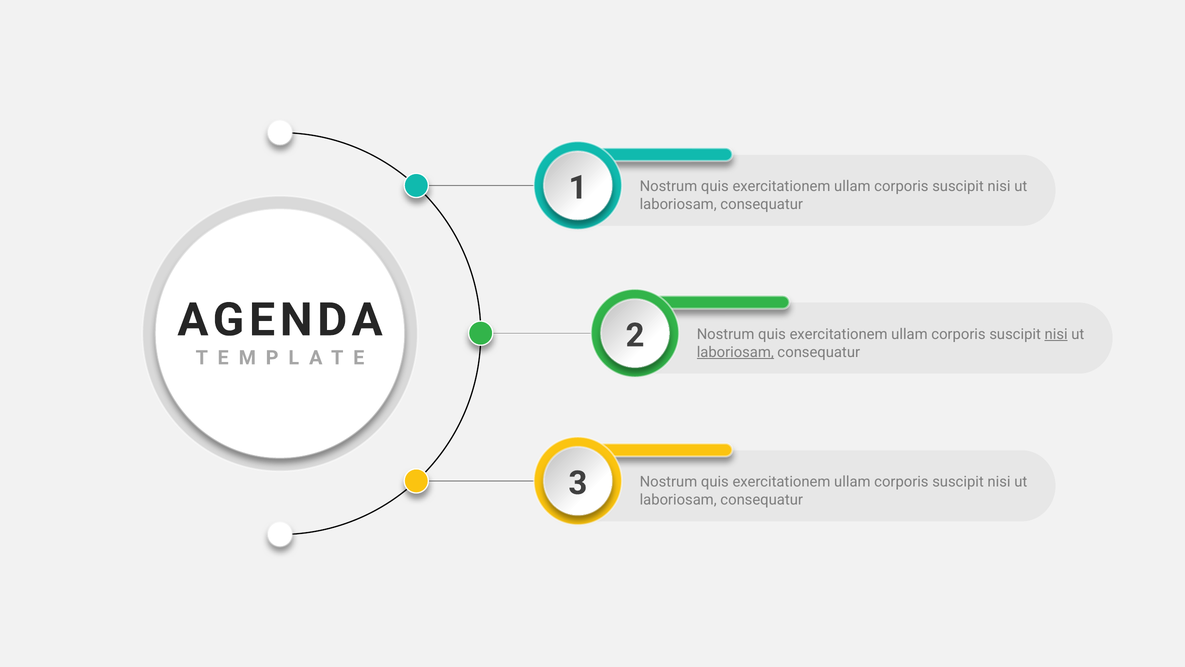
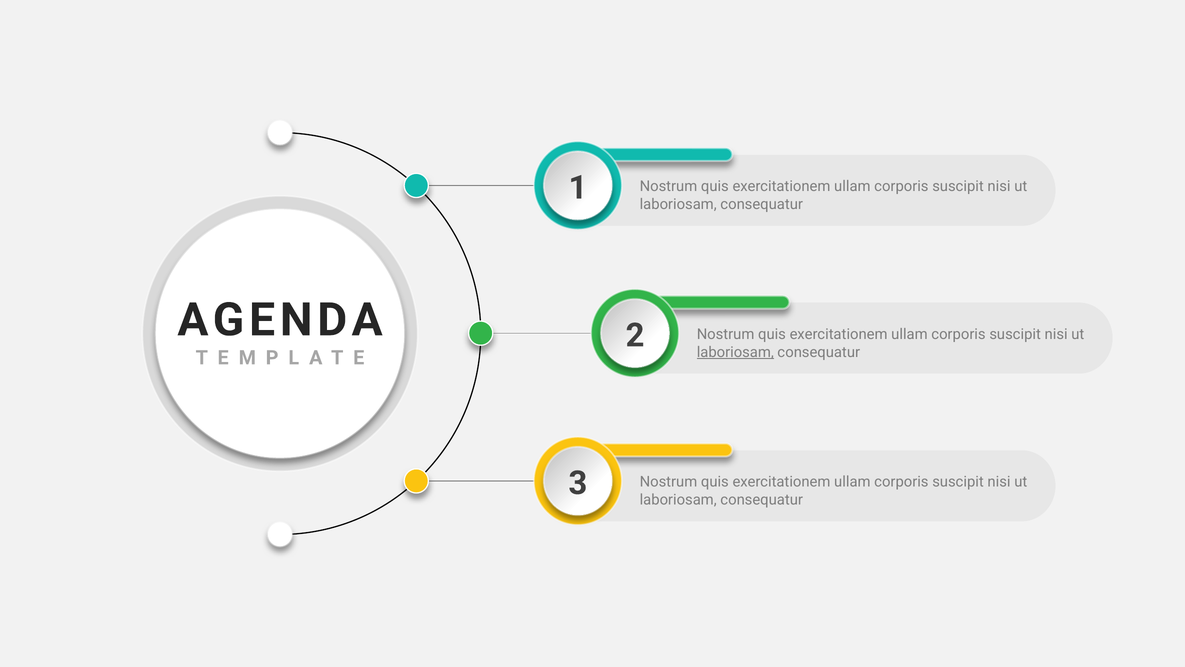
nisi underline: present -> none (1056, 334)
